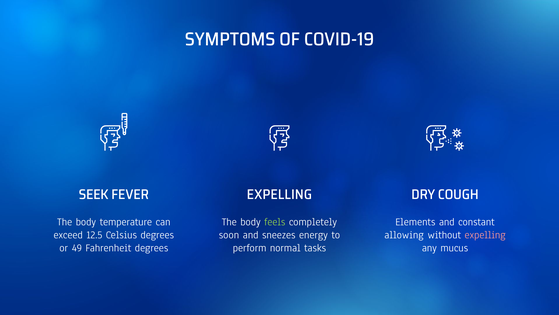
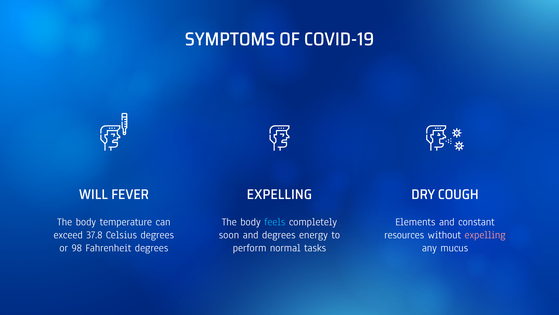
SEEK: SEEK -> WILL (94, 194)
feels colour: light green -> light blue (275, 222)
12.5: 12.5 -> 37.8 (94, 235)
and sneezes: sneezes -> degrees (279, 235)
allowing: allowing -> resources (404, 235)
49: 49 -> 98 (77, 248)
